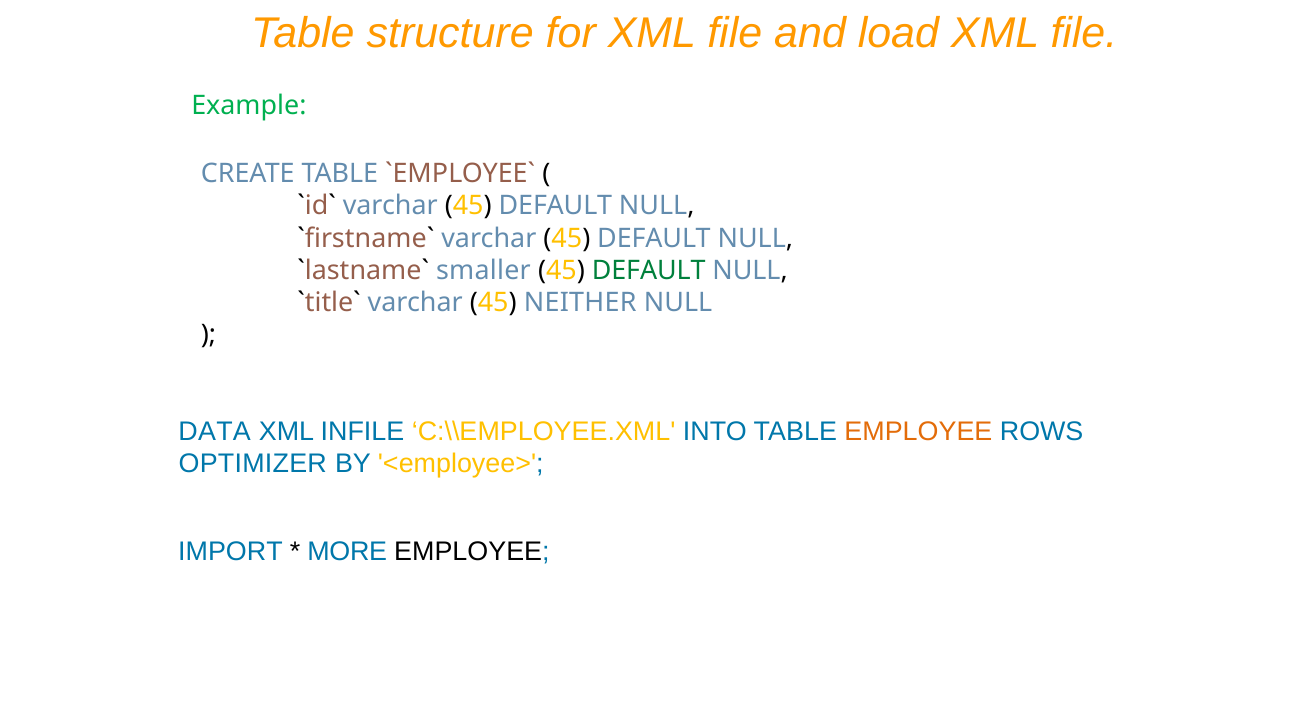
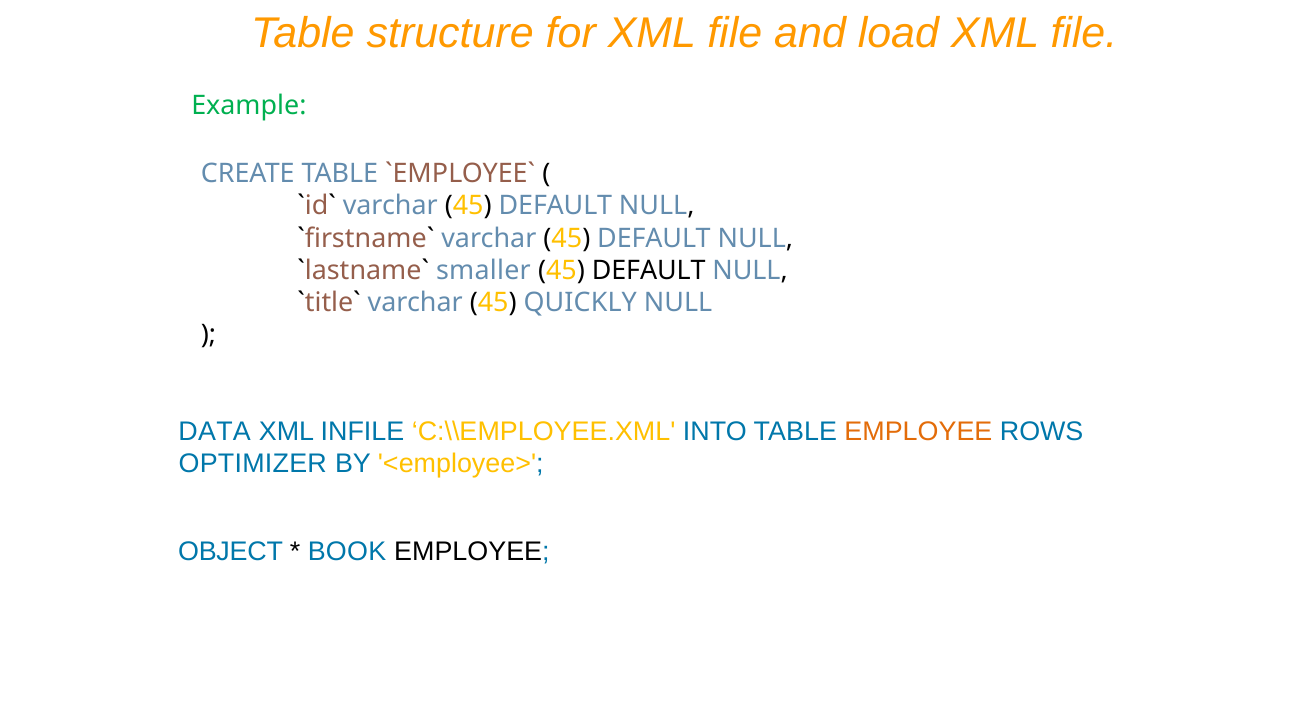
DEFAULT colour: green -> black (649, 270)
NEITHER: NEITHER -> QUICKLY (580, 303)
IMPORT: IMPORT -> OBJECT (231, 551)
MORE: MORE -> BOOK (347, 551)
